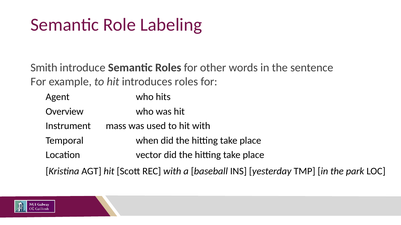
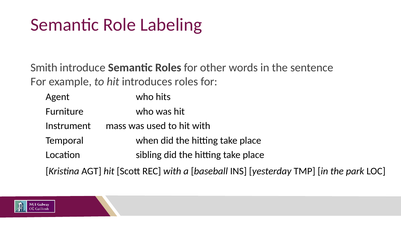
Overview: Overview -> Furniture (65, 112)
vector: vector -> sibling (149, 155)
